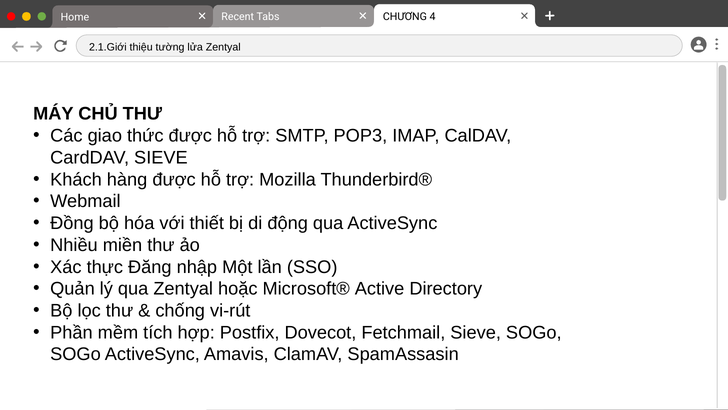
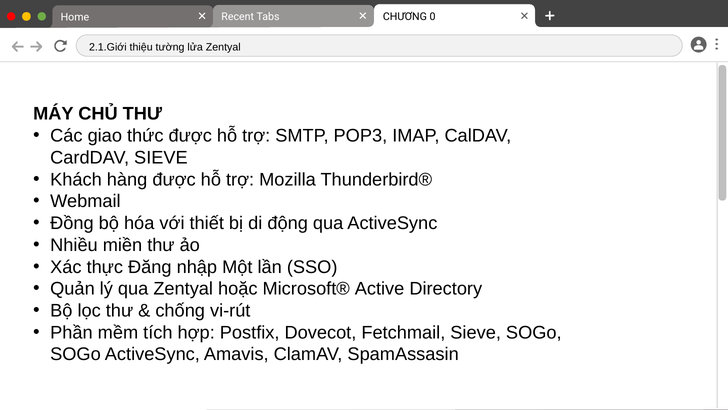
4: 4 -> 0 (433, 17)
